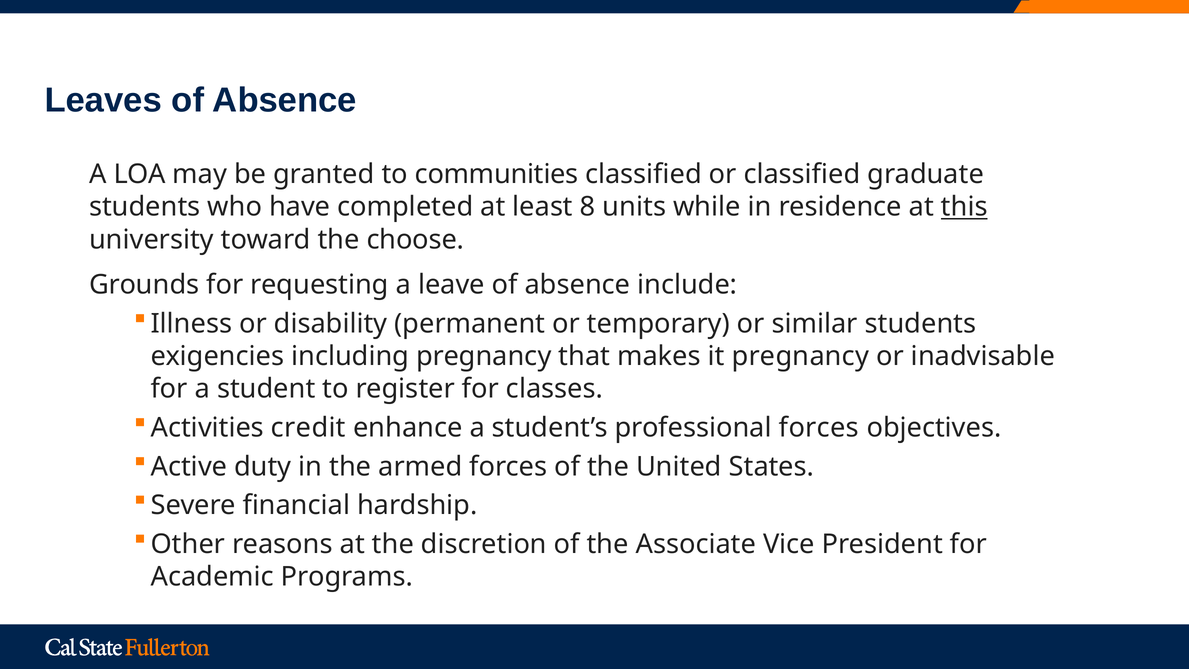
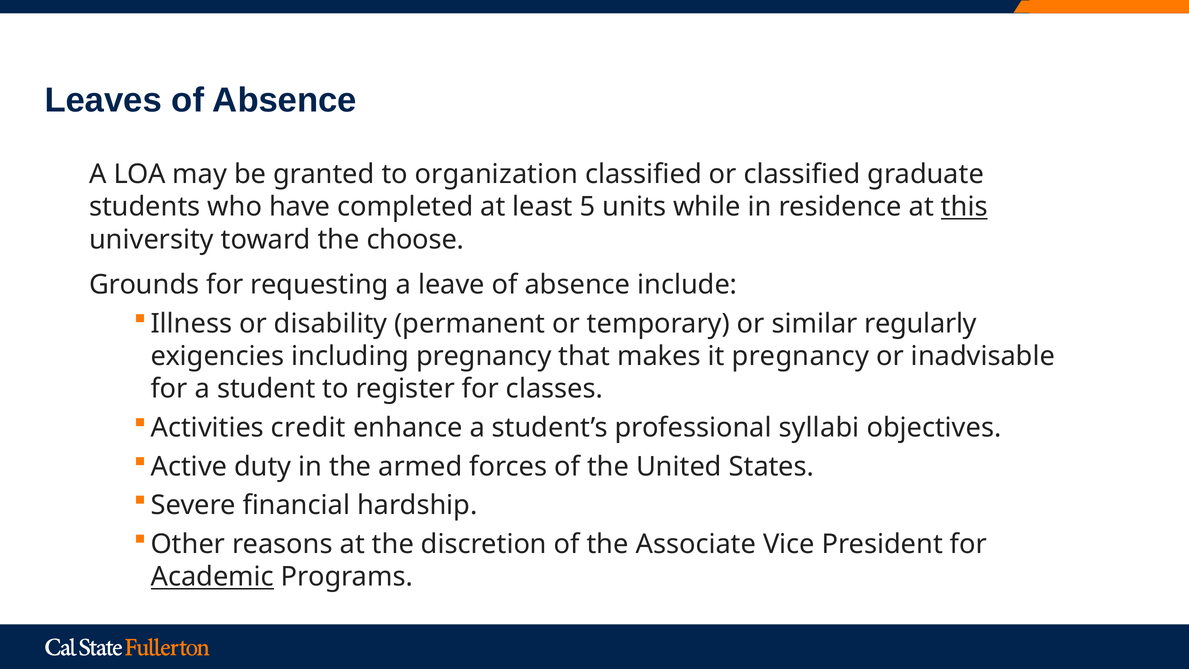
communities: communities -> organization (496, 174)
8: 8 -> 5 (588, 207)
similar students: students -> regularly (921, 323)
professional forces: forces -> syllabi (819, 428)
Academic underline: none -> present (212, 577)
